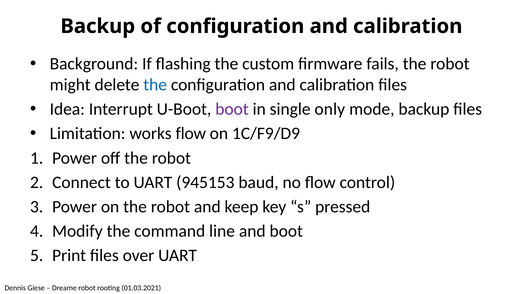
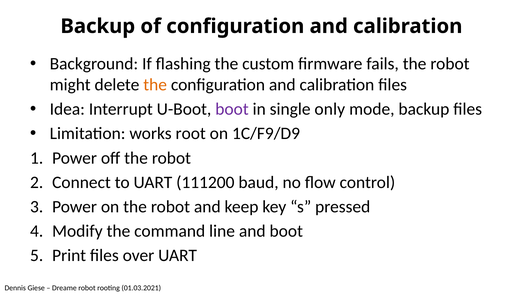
the colour: blue -> orange (155, 85)
works flow: flow -> root (191, 134)
945153: 945153 -> 111200 (205, 182)
